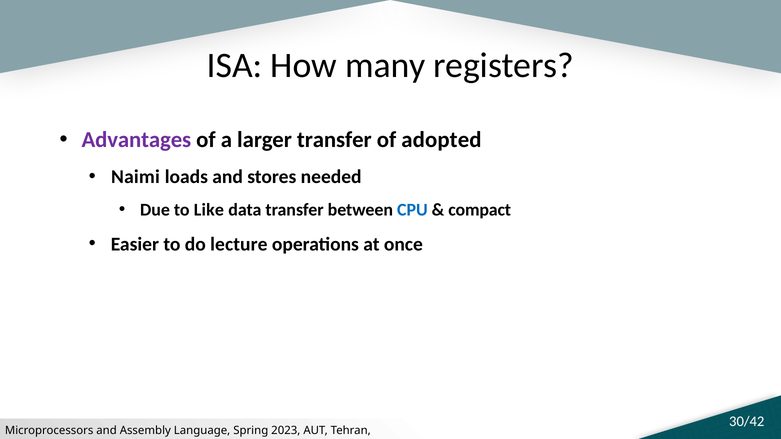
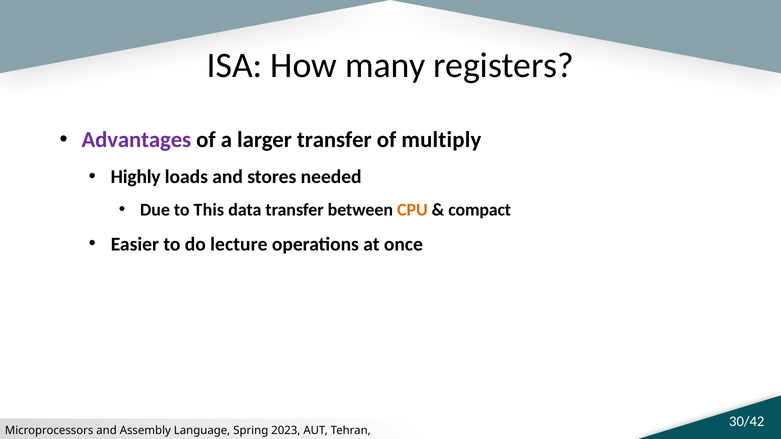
adopted: adopted -> multiply (441, 140)
Naimi: Naimi -> Highly (136, 177)
Like: Like -> This (209, 210)
CPU colour: blue -> orange (412, 210)
